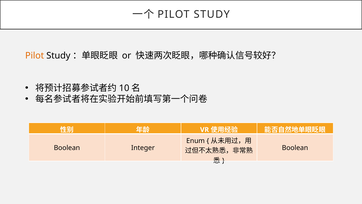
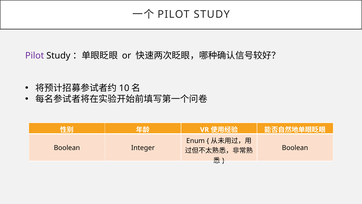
Pilot colour: orange -> purple (35, 55)
